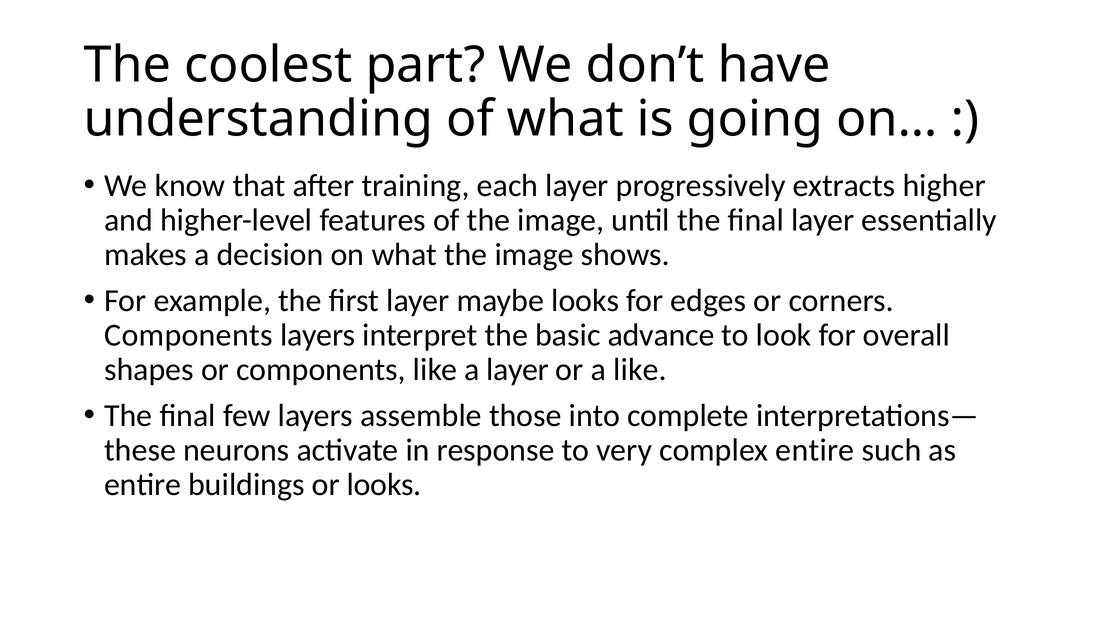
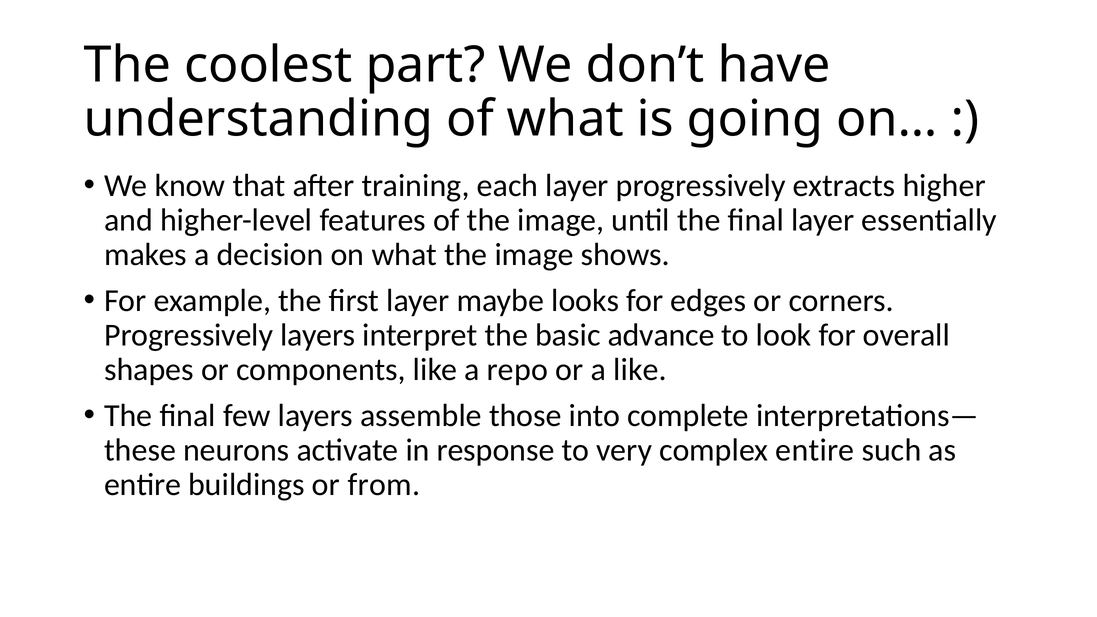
Components: Components -> Progressively (189, 335)
a layer: layer -> repo (517, 370)
or looks: looks -> from (384, 485)
